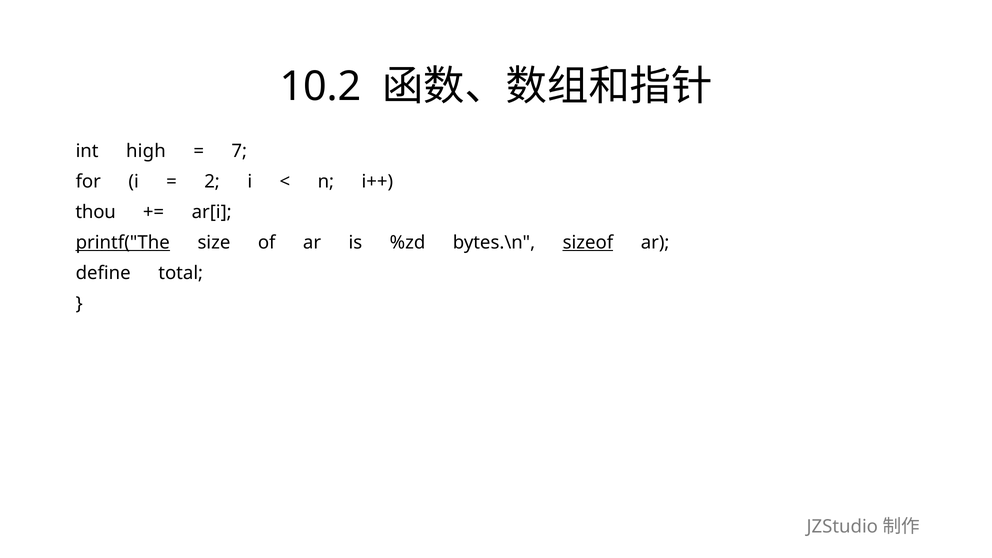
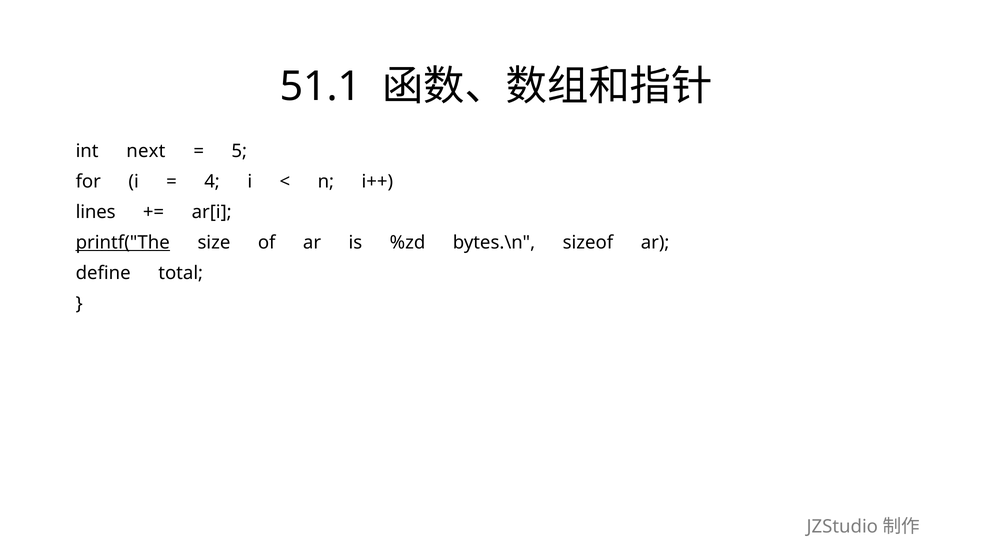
10.2: 10.2 -> 51.1 (321, 87)
high: high -> next (146, 151)
7: 7 -> 5 (239, 151)
2: 2 -> 4 (212, 182)
thou: thou -> lines (96, 212)
sizeof underline: present -> none (588, 243)
